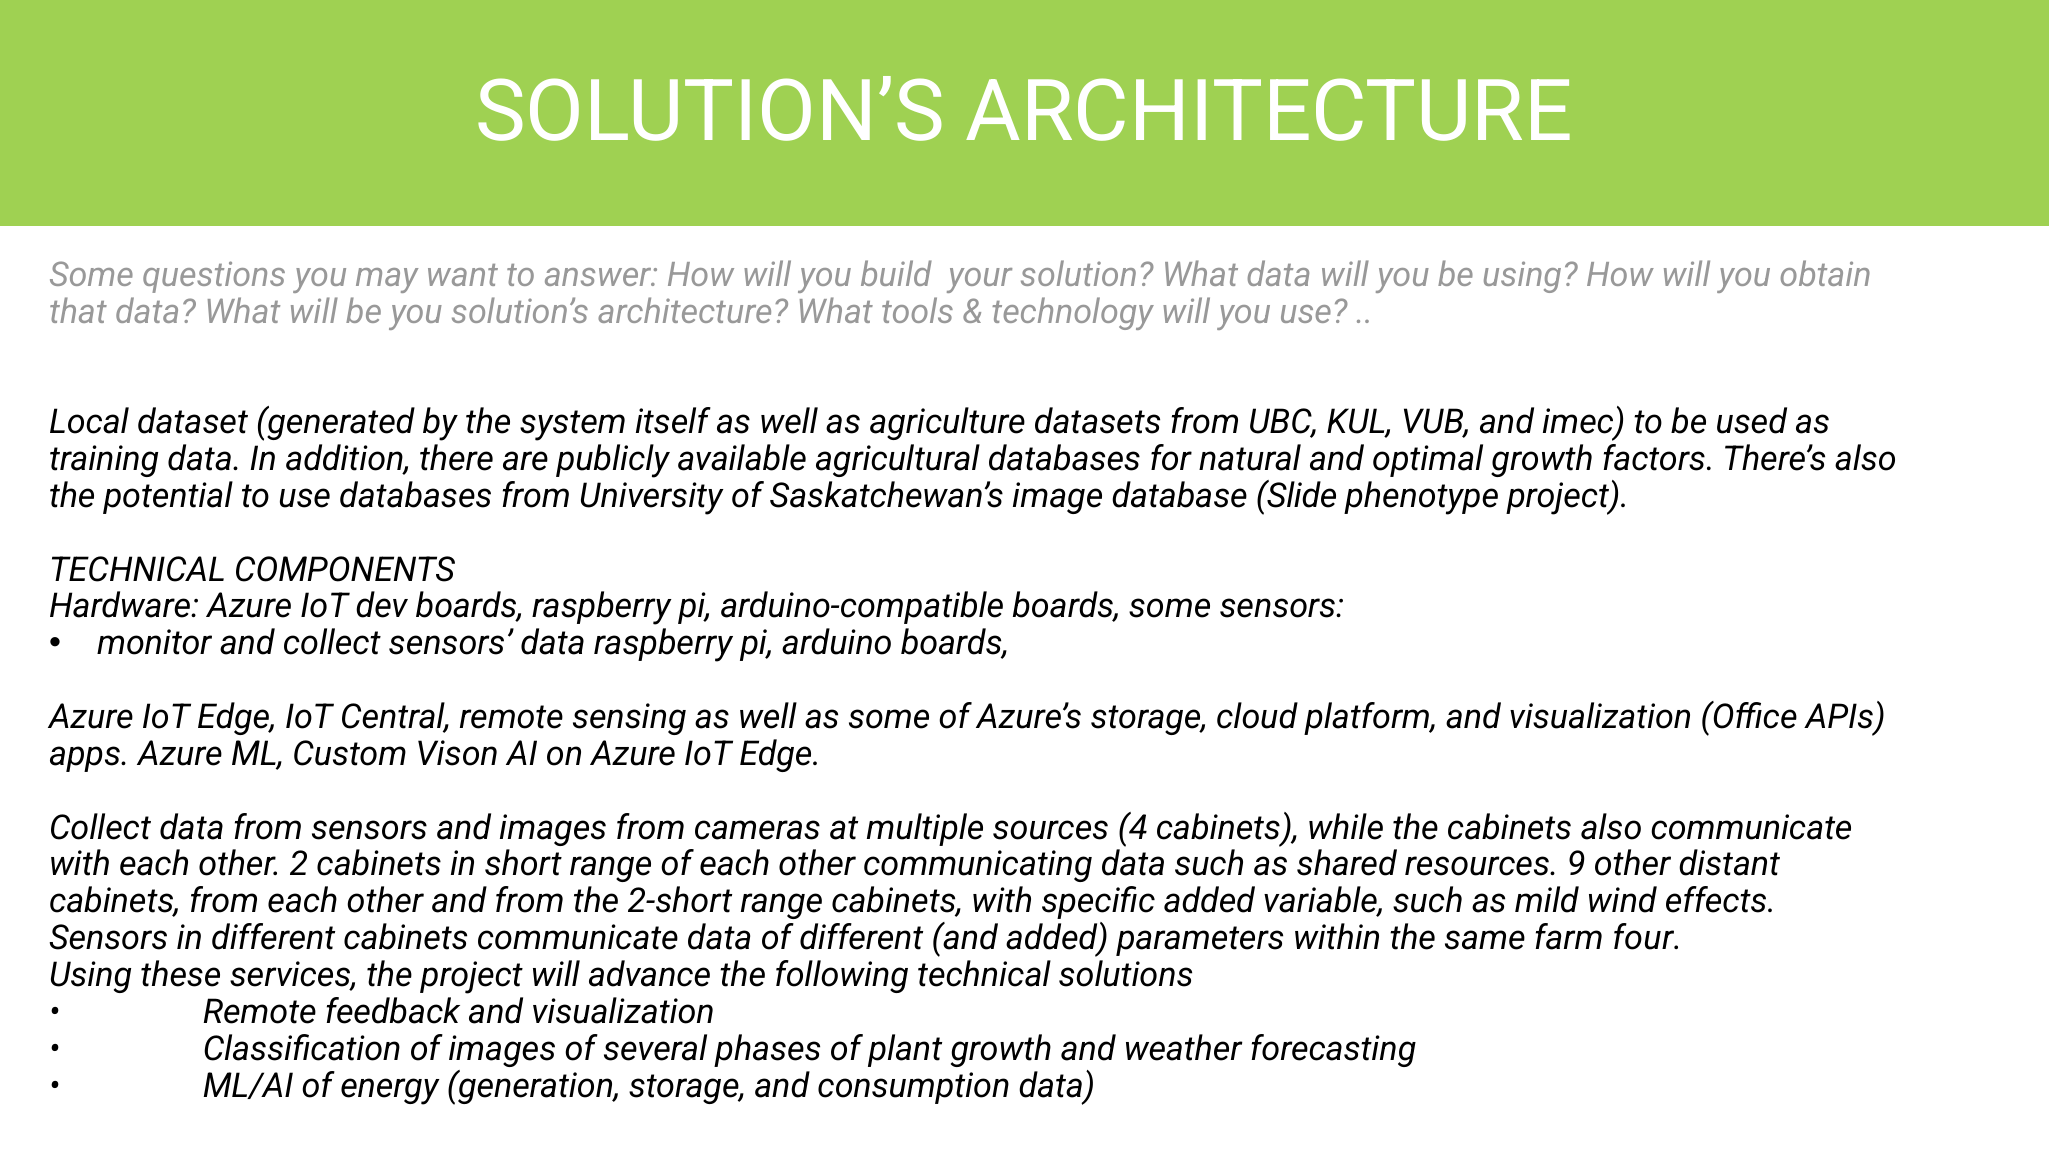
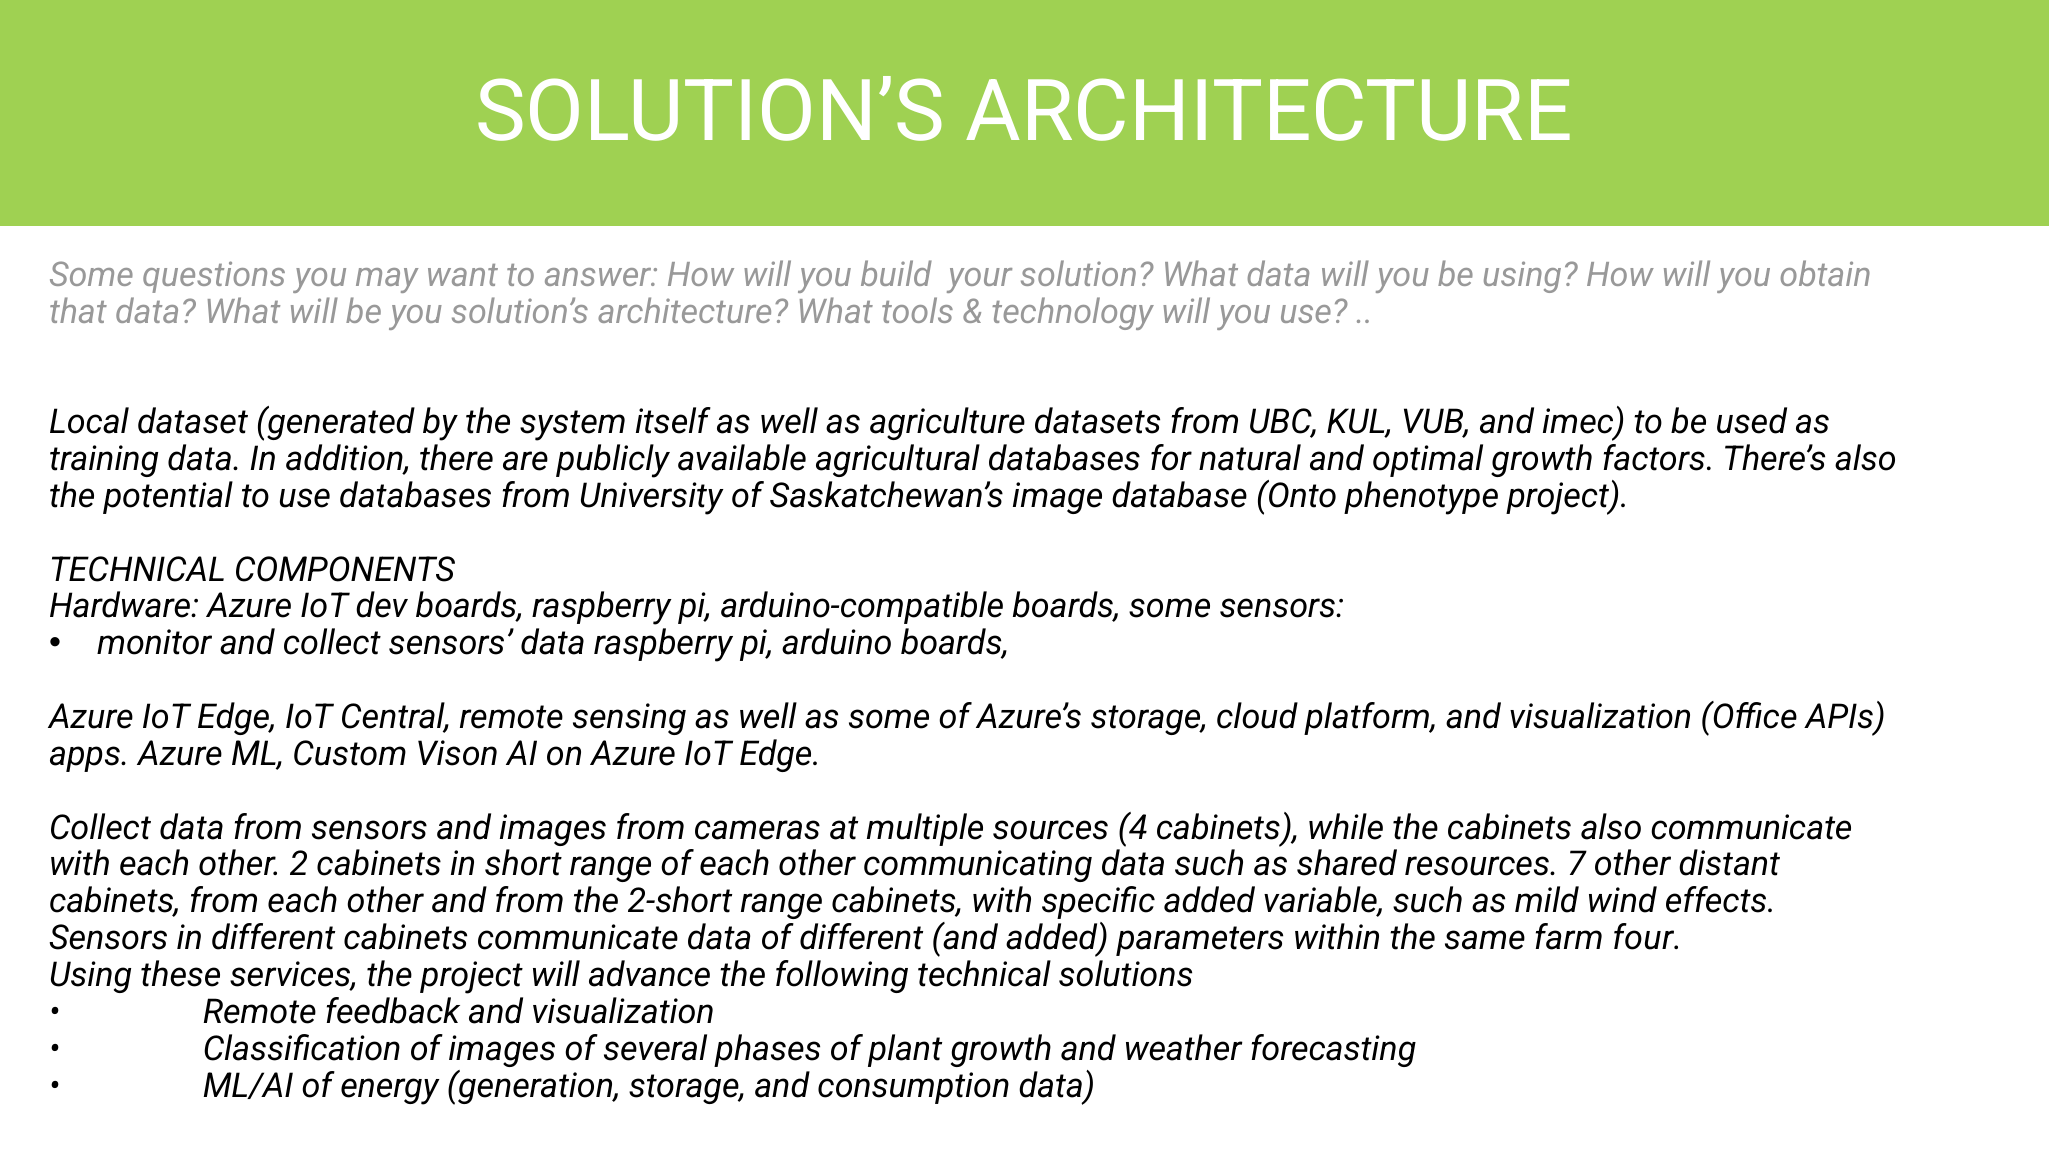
Slide: Slide -> Onto (1297, 496)
9: 9 -> 7 (1576, 864)
